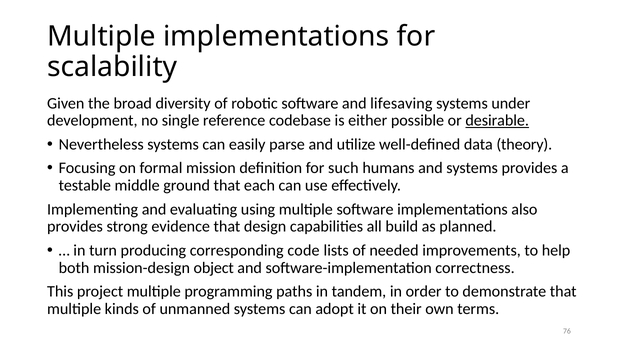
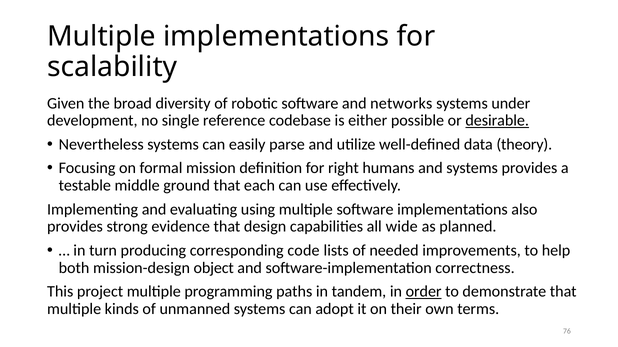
lifesaving: lifesaving -> networks (401, 103)
such: such -> right (343, 168)
build: build -> wide (402, 227)
order underline: none -> present (424, 292)
